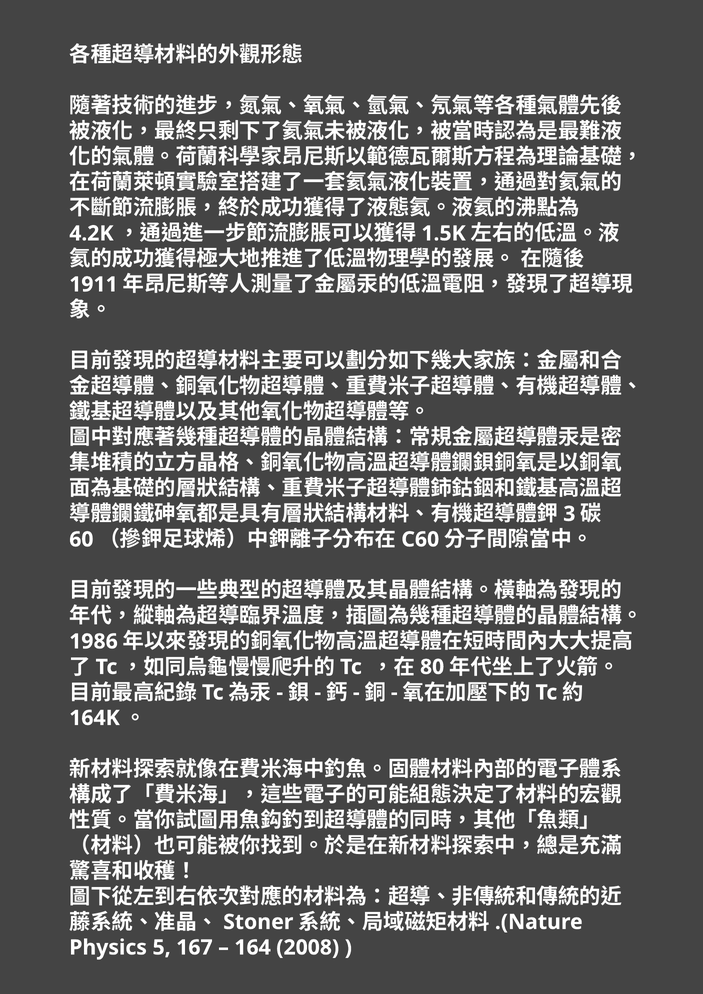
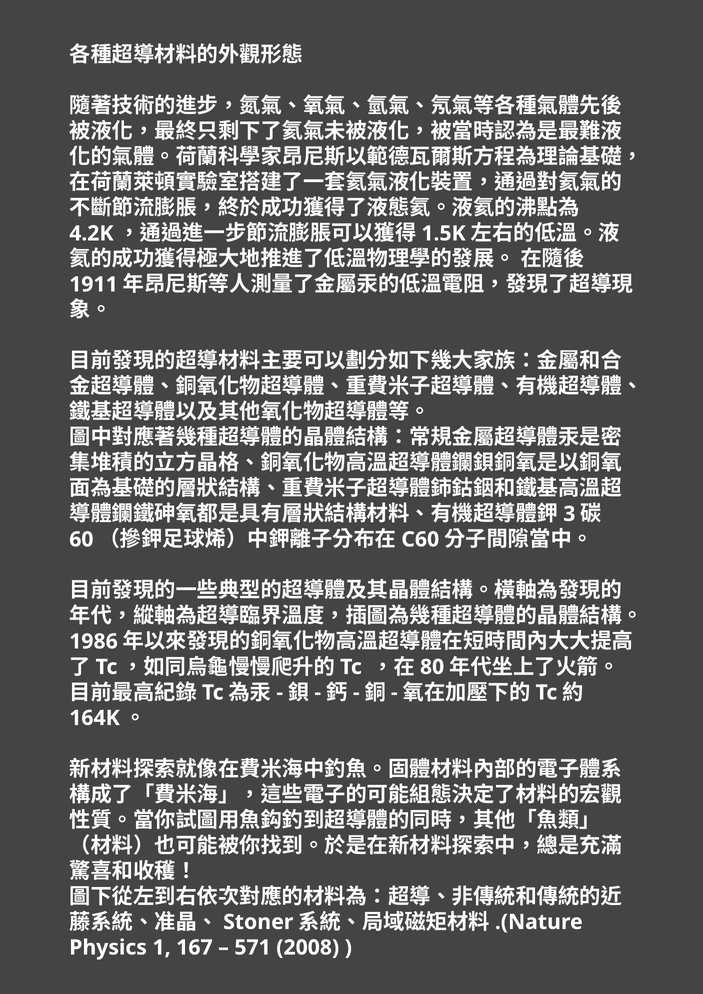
5: 5 -> 1 (162, 948)
164: 164 -> 571 (253, 948)
